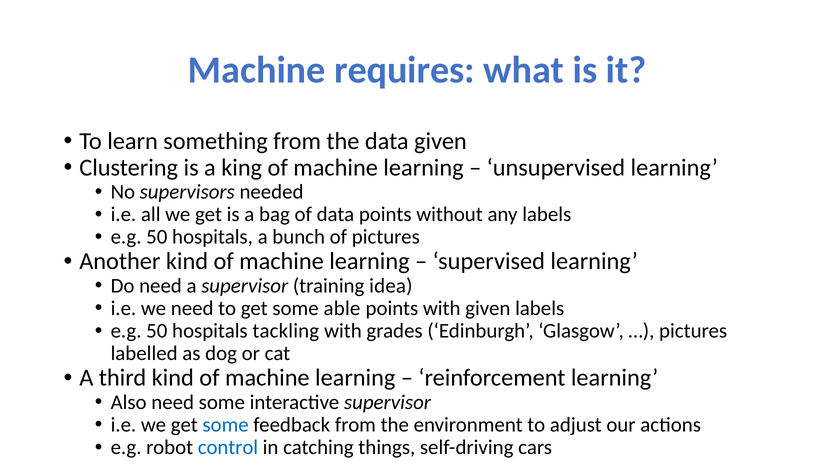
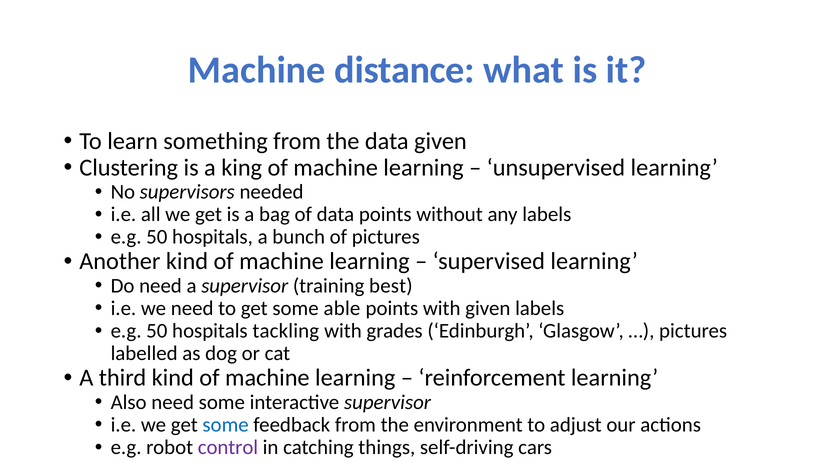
requires: requires -> distance (405, 70)
idea: idea -> best (391, 286)
control colour: blue -> purple (228, 447)
